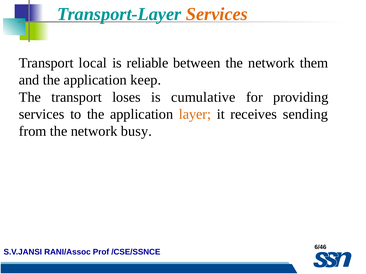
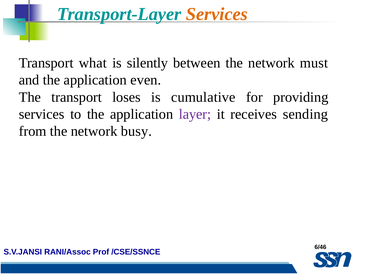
local: local -> what (93, 63)
reliable: reliable -> silently (148, 63)
them: them -> must (314, 63)
keep: keep -> even (146, 80)
layer colour: orange -> purple (195, 114)
